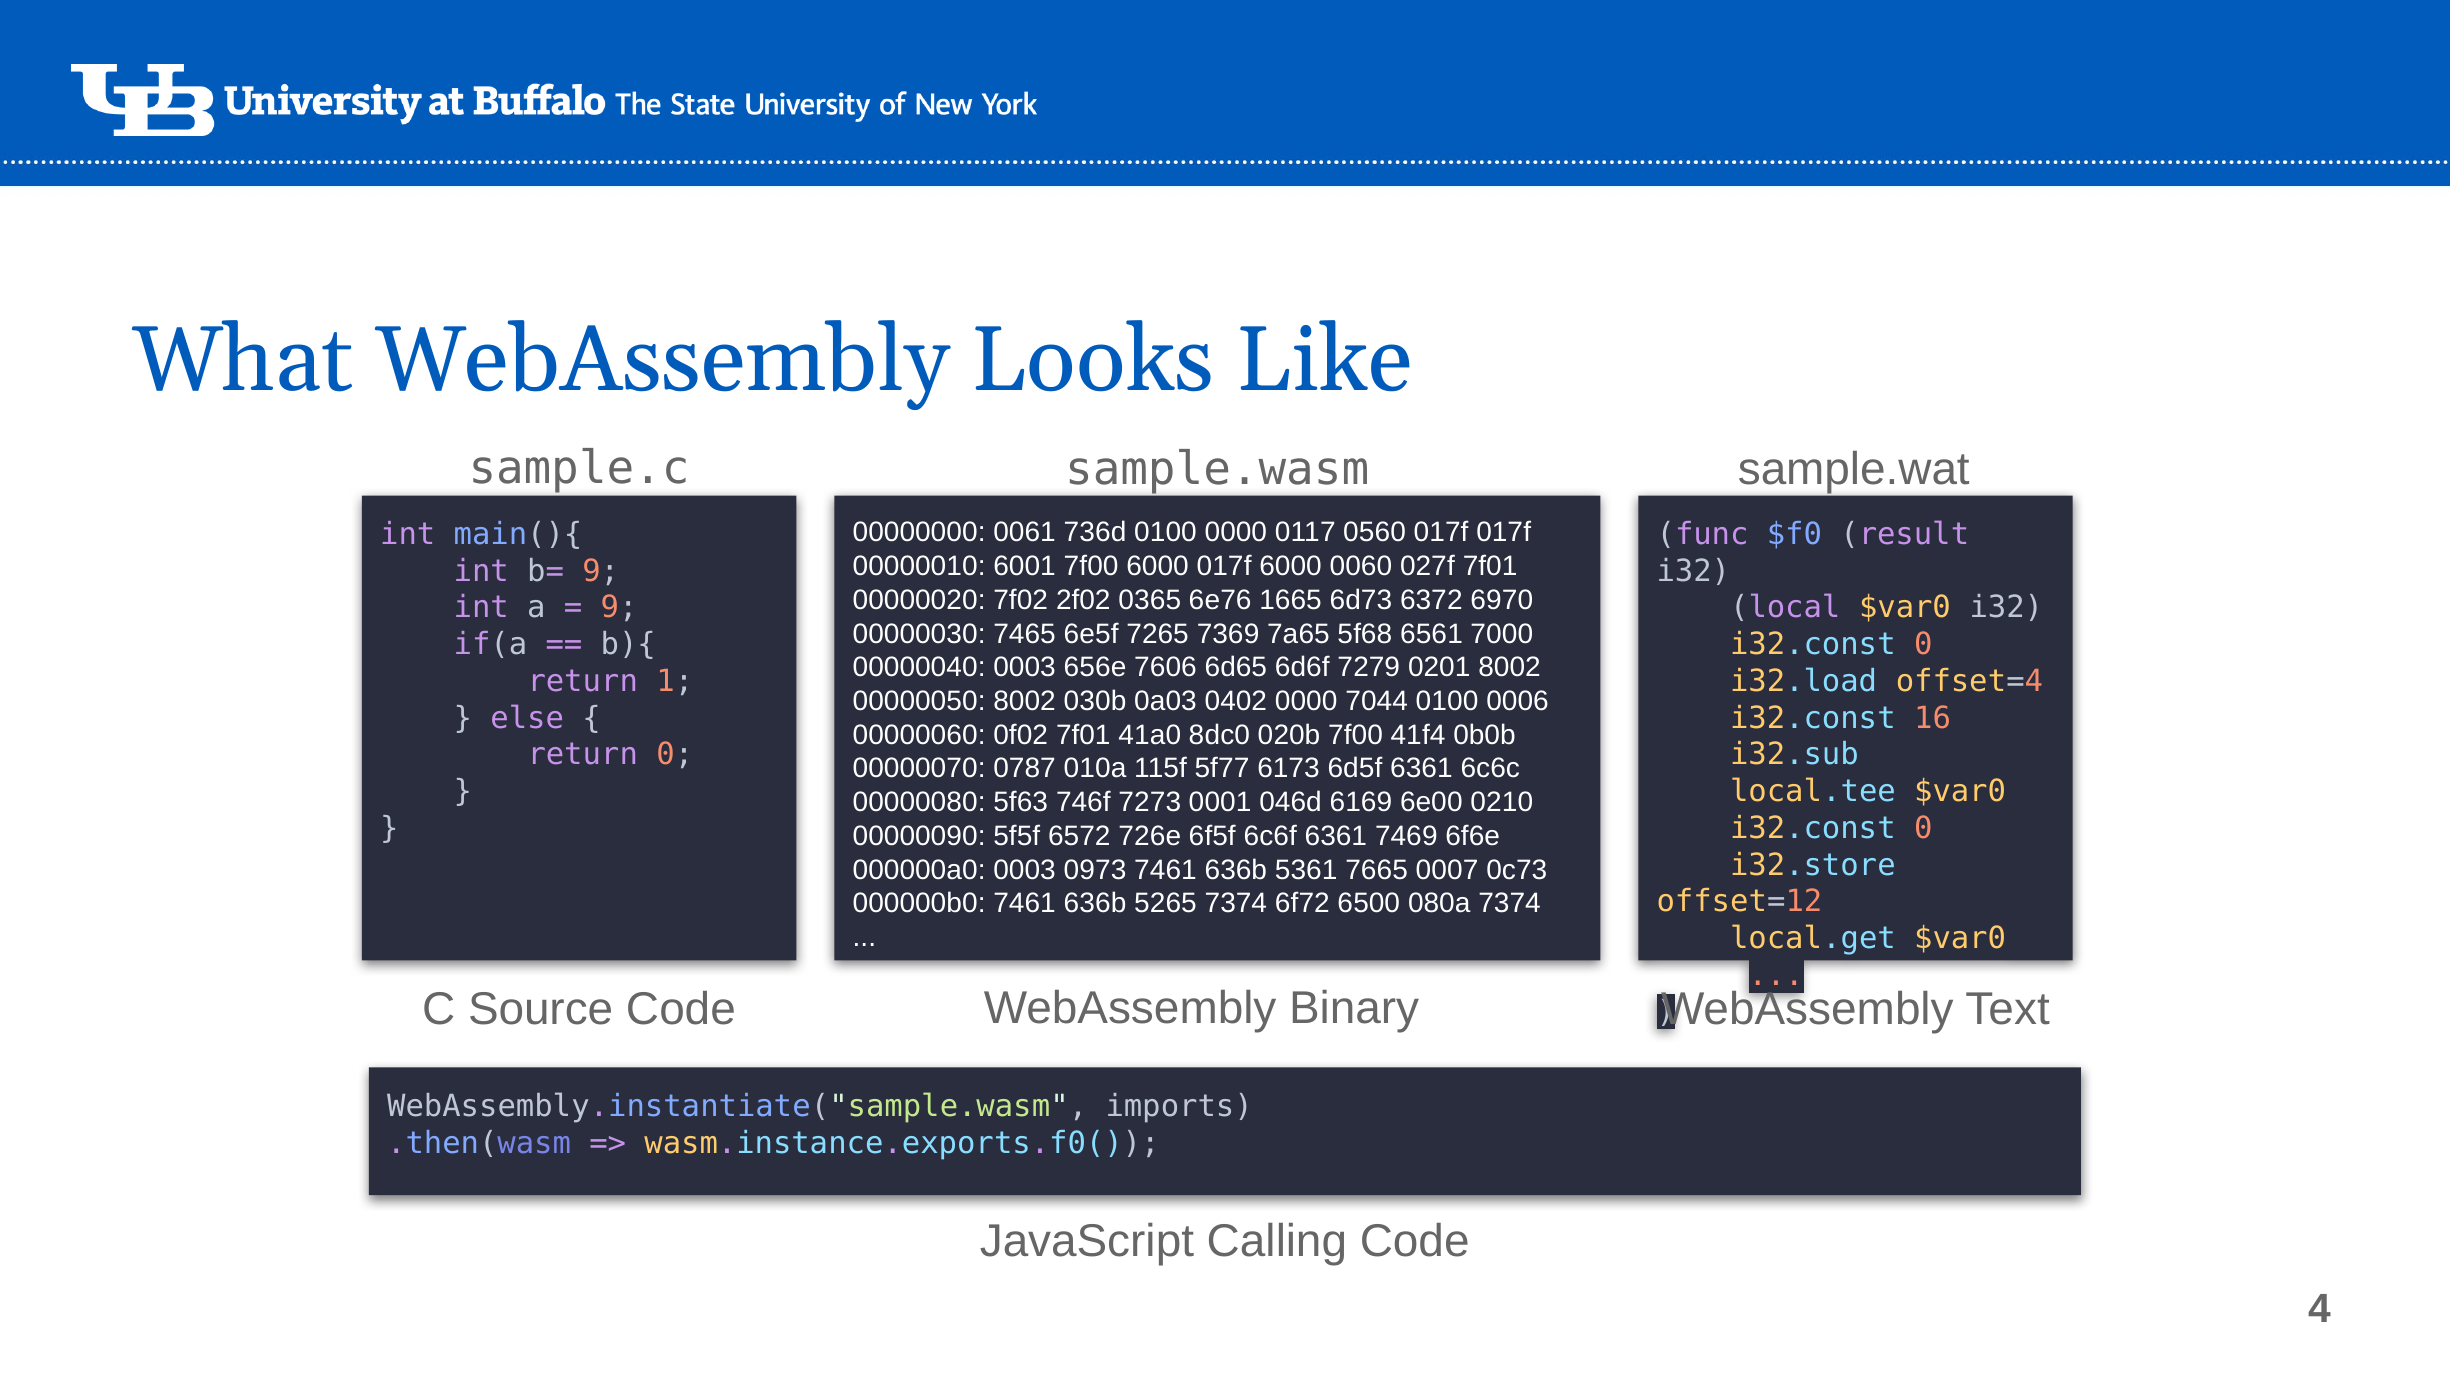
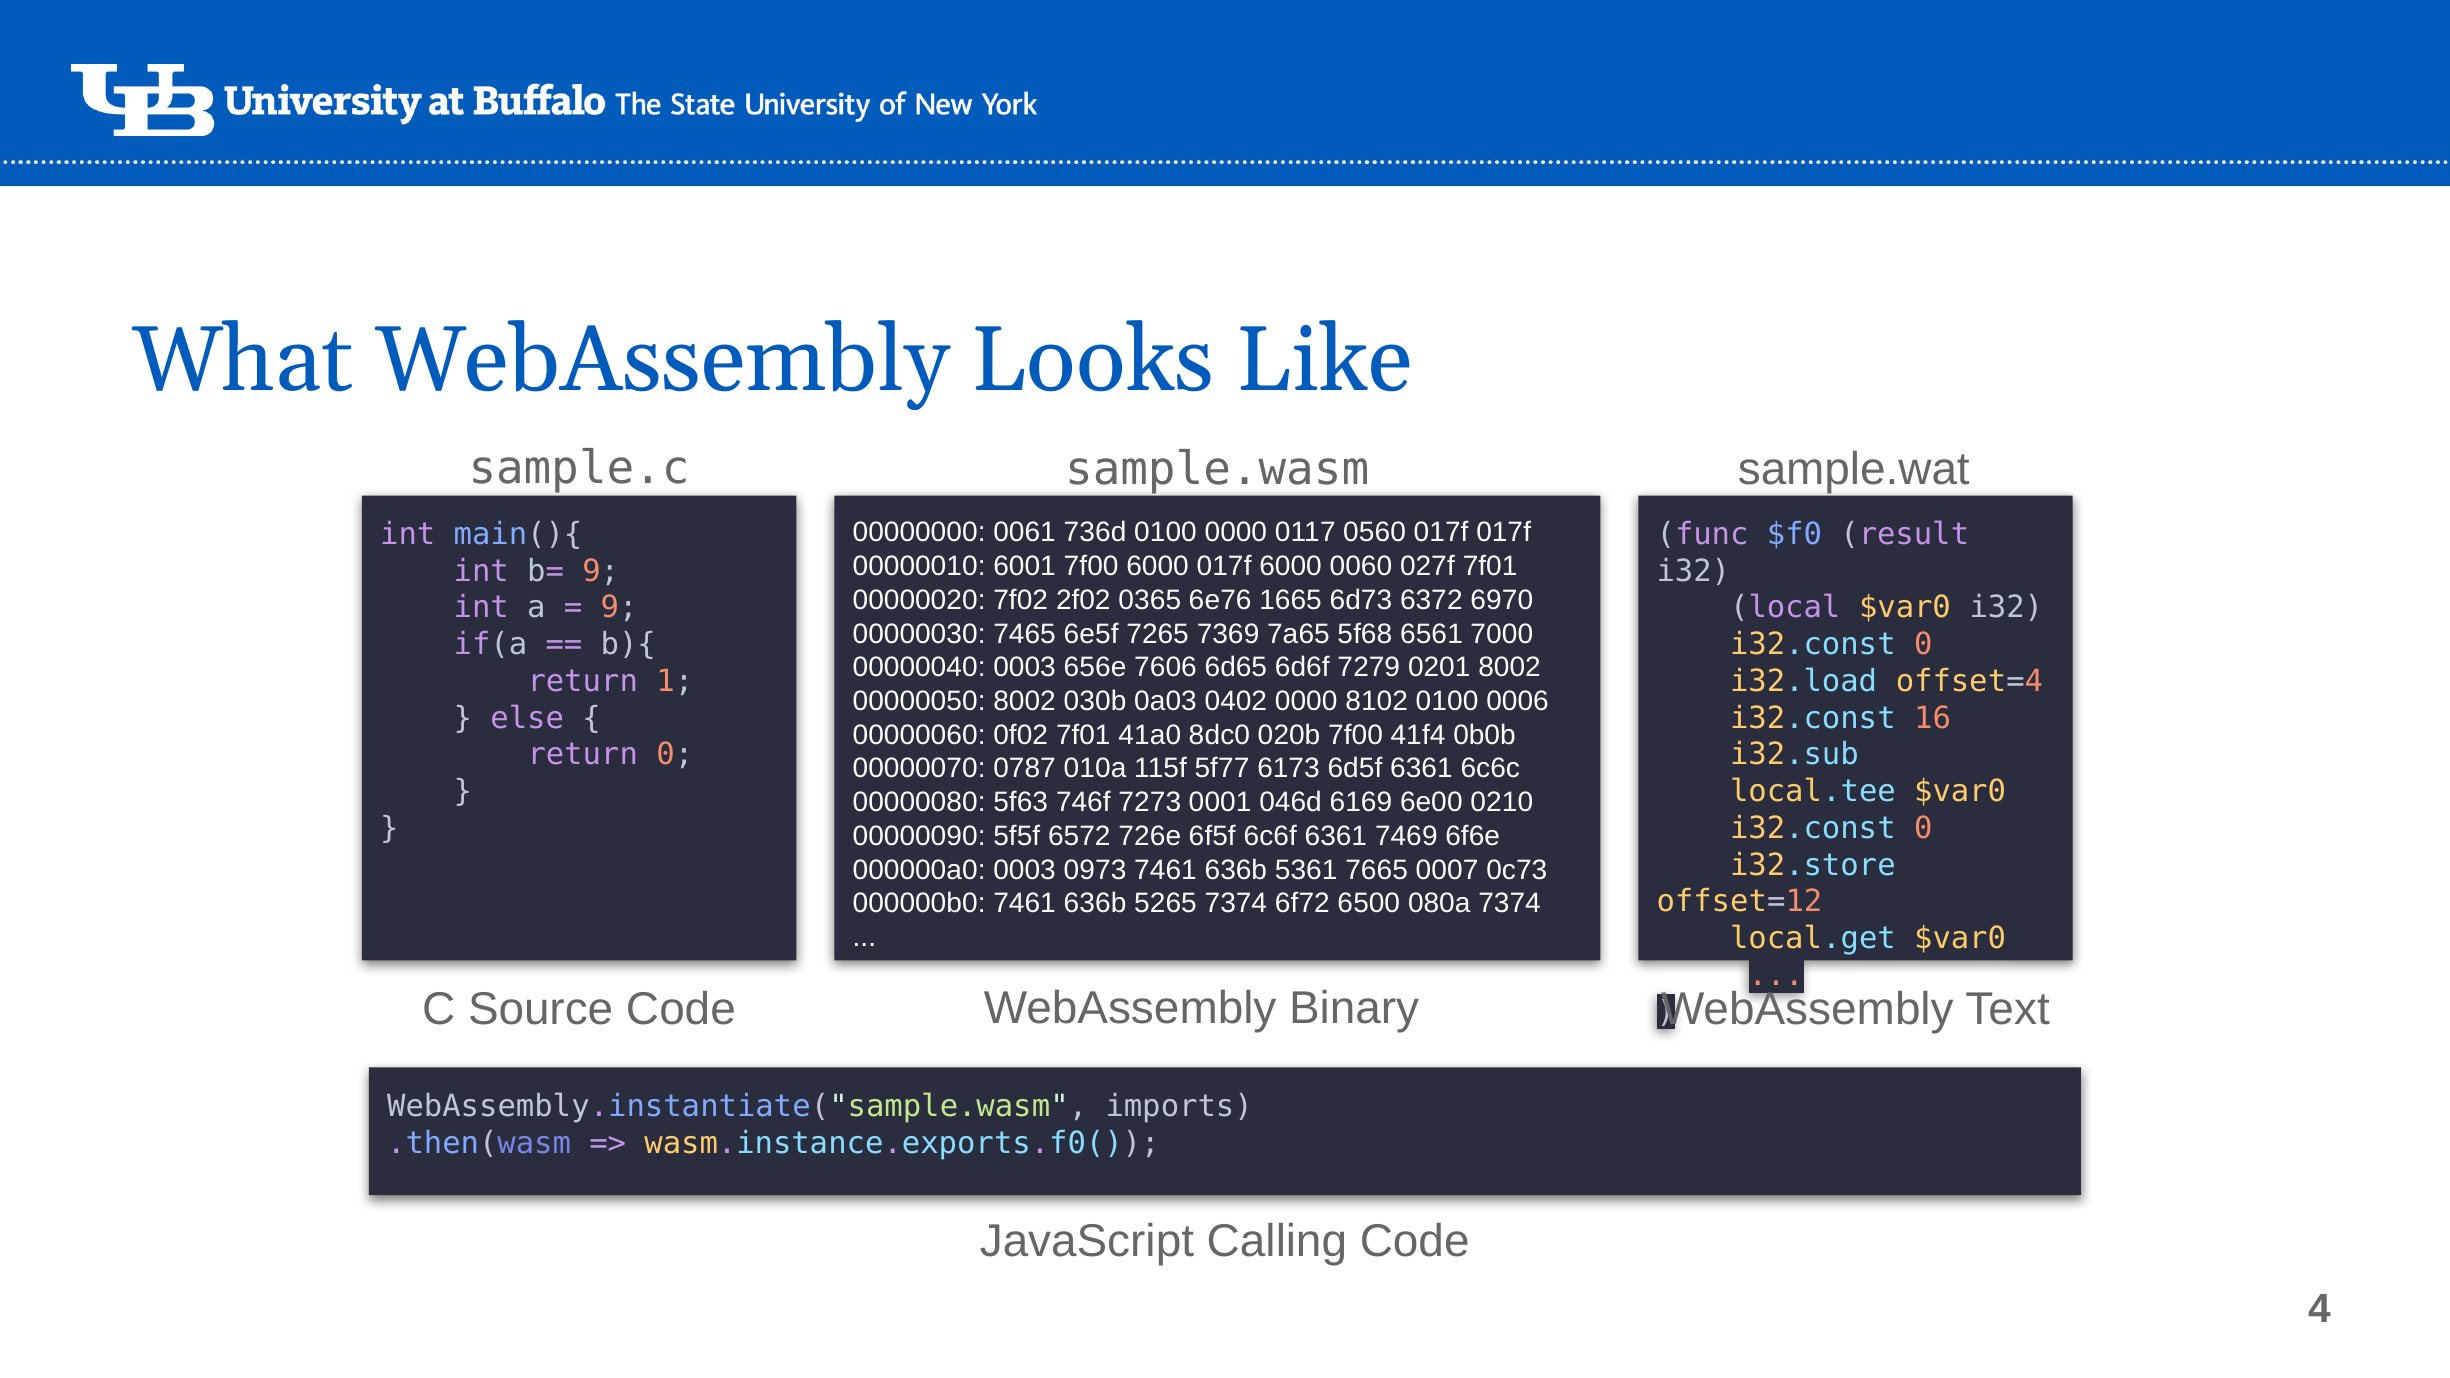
7044: 7044 -> 8102 (1377, 701)
